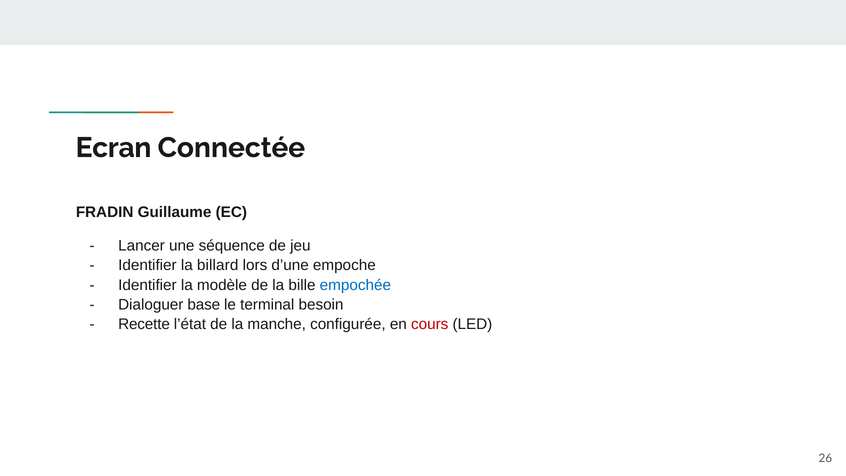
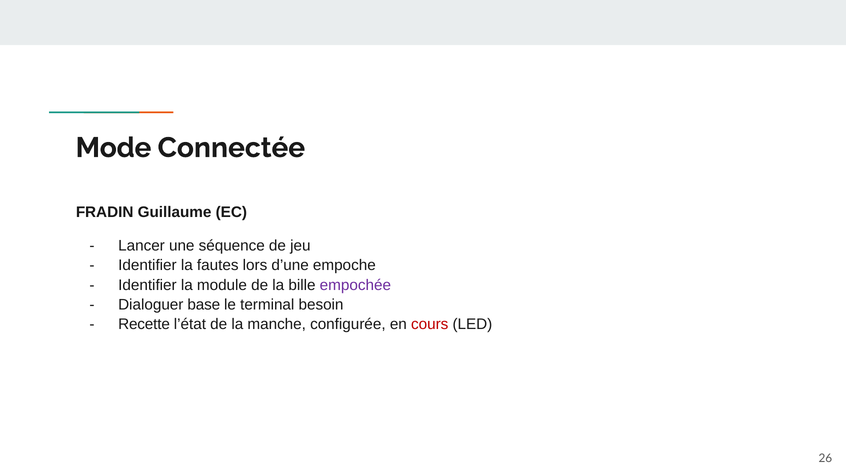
Ecran: Ecran -> Mode (113, 148)
billard: billard -> fautes (218, 265)
modèle: modèle -> module (222, 285)
empochée colour: blue -> purple (355, 285)
